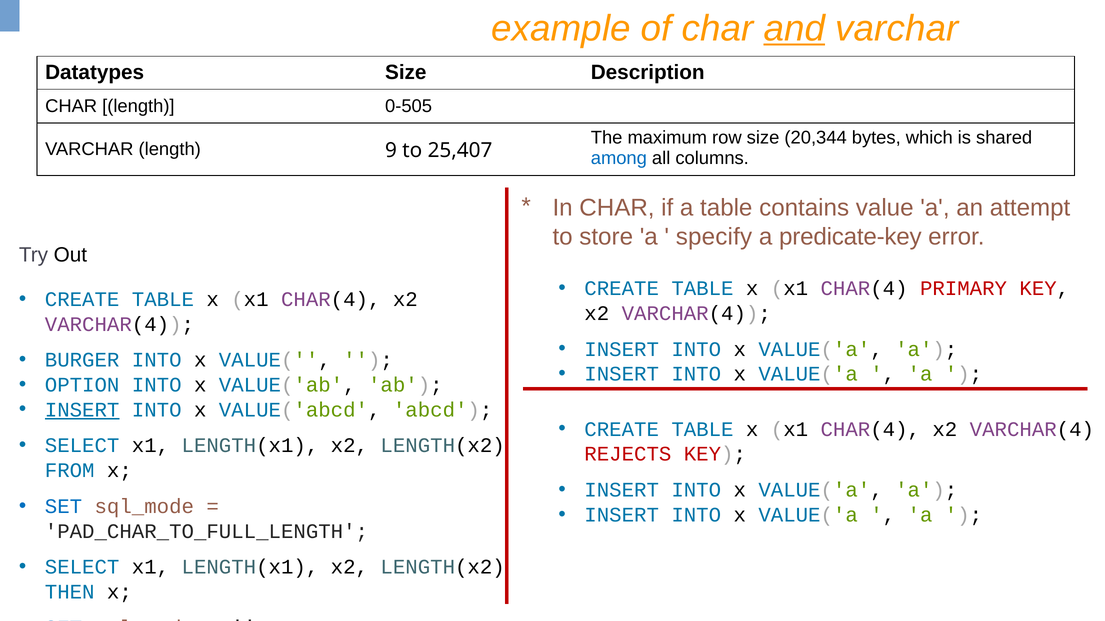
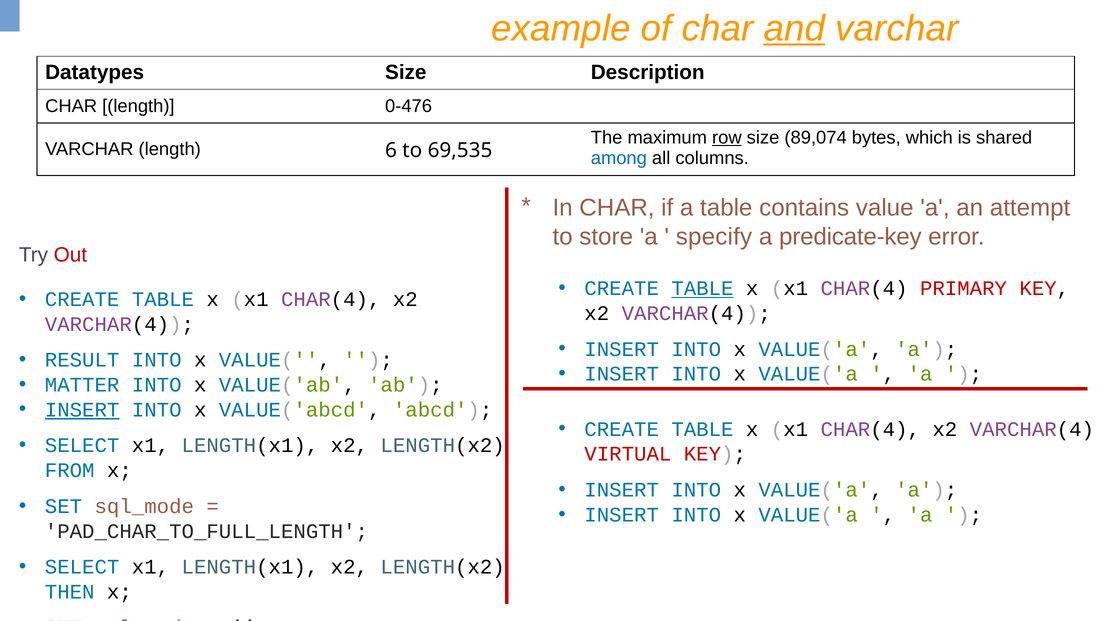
0-505: 0-505 -> 0-476 (409, 106)
row underline: none -> present (727, 138)
20,344: 20,344 -> 89,074 (816, 138)
9: 9 -> 6 (391, 150)
25,407: 25,407 -> 69,535 (460, 150)
Out colour: black -> red (70, 255)
TABLE underline: none -> present (702, 289)
BURGER: BURGER -> RESULT (82, 360)
OPTION: OPTION -> MATTER (82, 385)
REJECTS: REJECTS -> VIRTUAL (628, 455)
